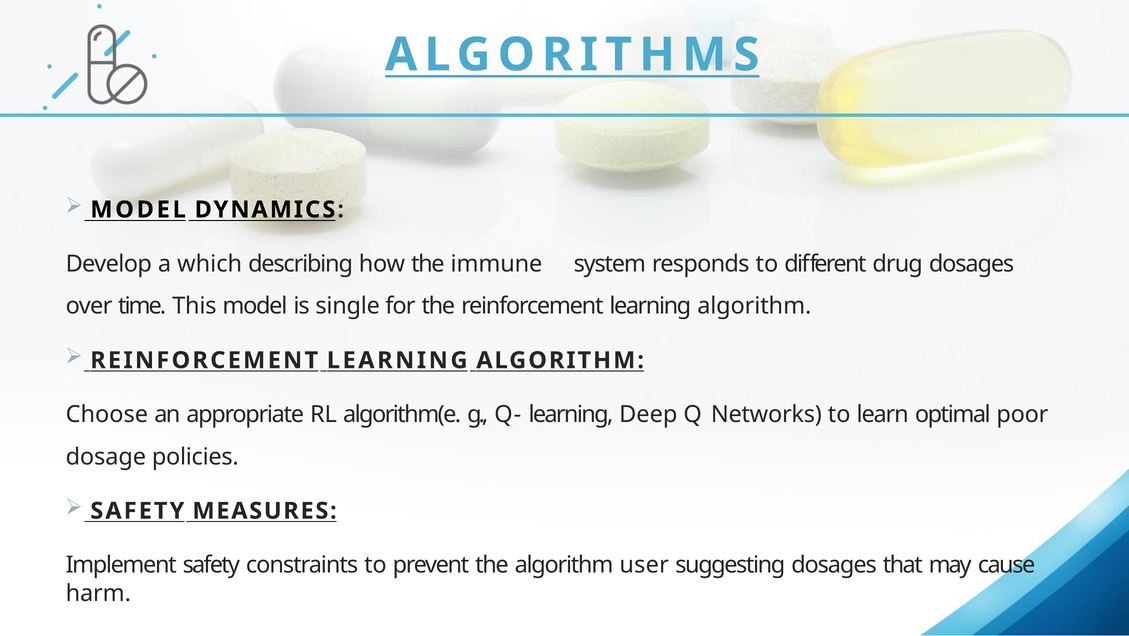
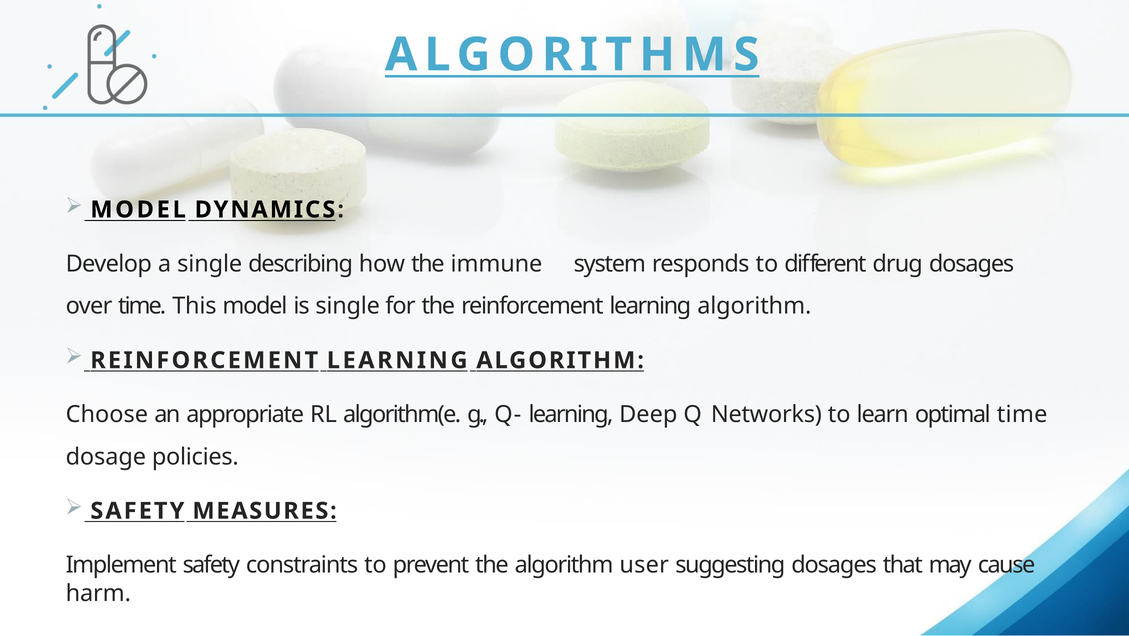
a which: which -> single (210, 264)
optimal poor: poor -> time (1022, 414)
